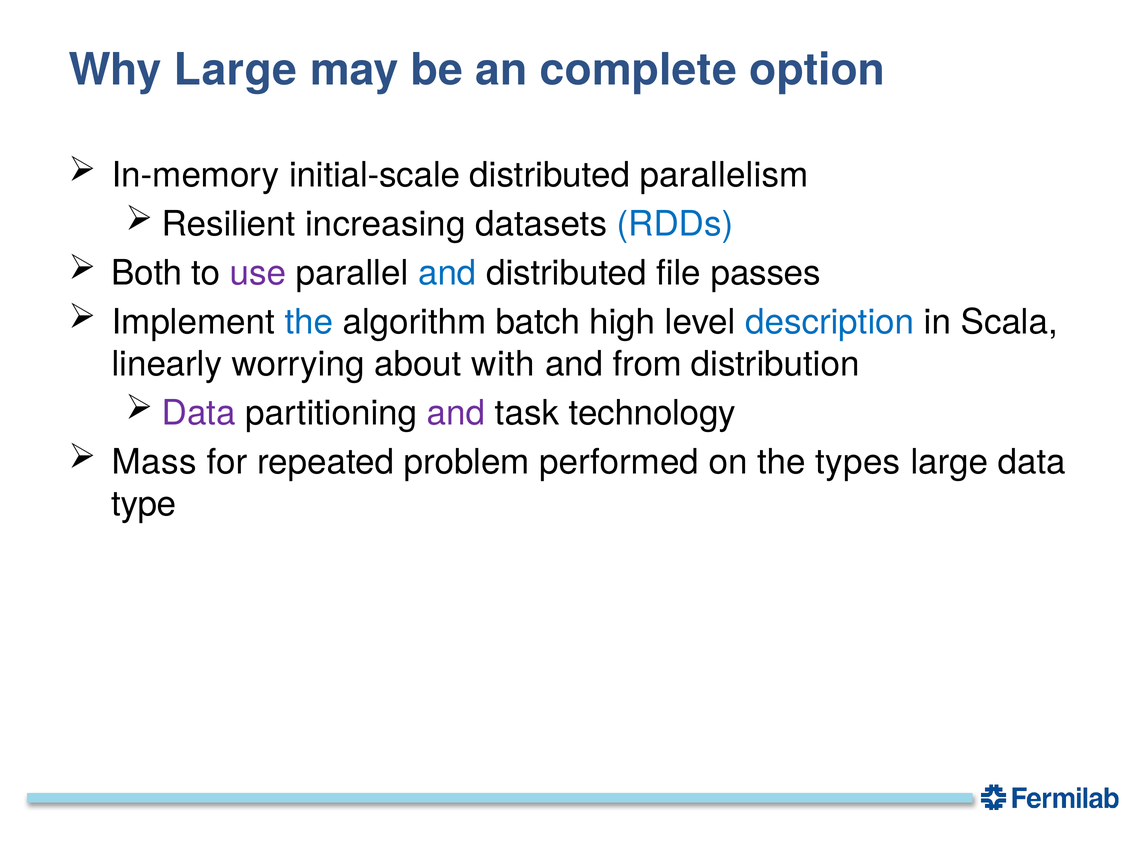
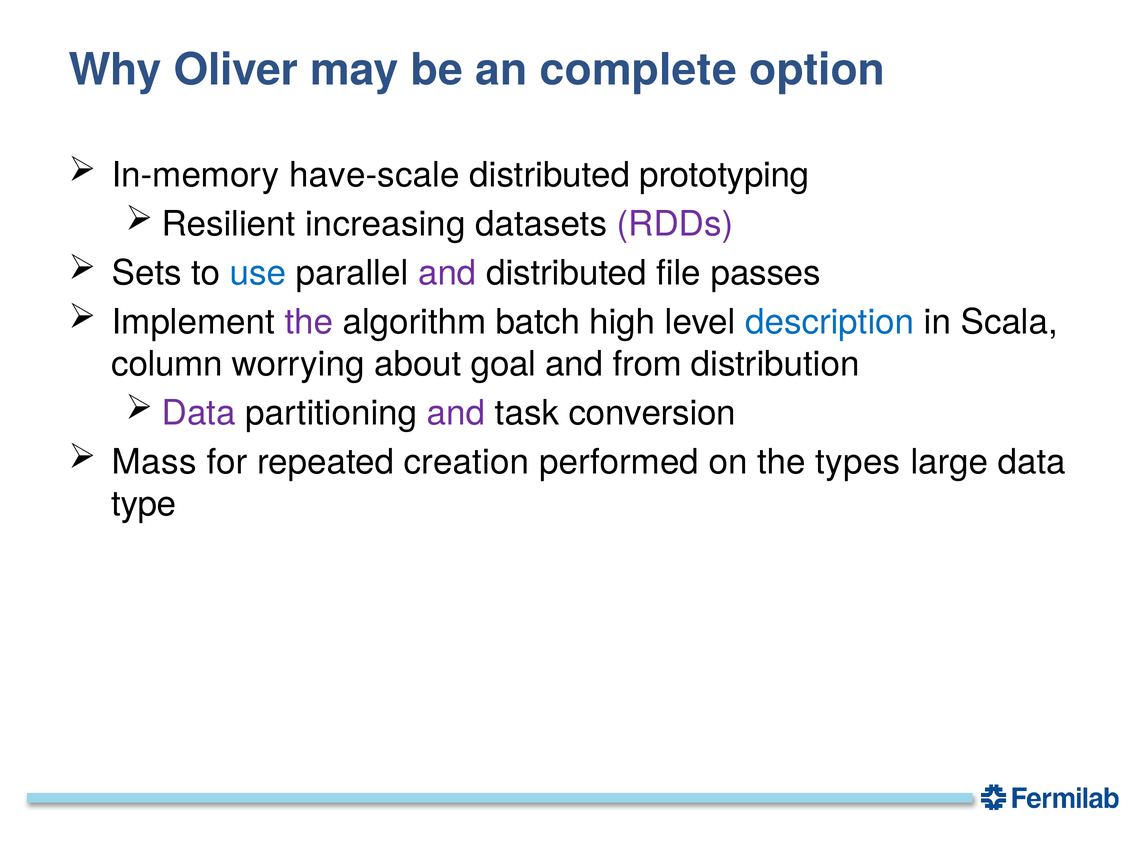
Why Large: Large -> Oliver (236, 70)
initial-scale: initial-scale -> have-scale (374, 175)
parallelism: parallelism -> prototyping (724, 175)
RDDs colour: blue -> purple (675, 224)
Both: Both -> Sets (147, 273)
use colour: purple -> blue (258, 273)
and colour: blue -> purple (447, 273)
the colour: blue -> purple (309, 322)
linearly: linearly -> column (167, 364)
with: with -> goal (504, 364)
technology: technology -> conversion (652, 413)
problem: problem -> creation (467, 462)
